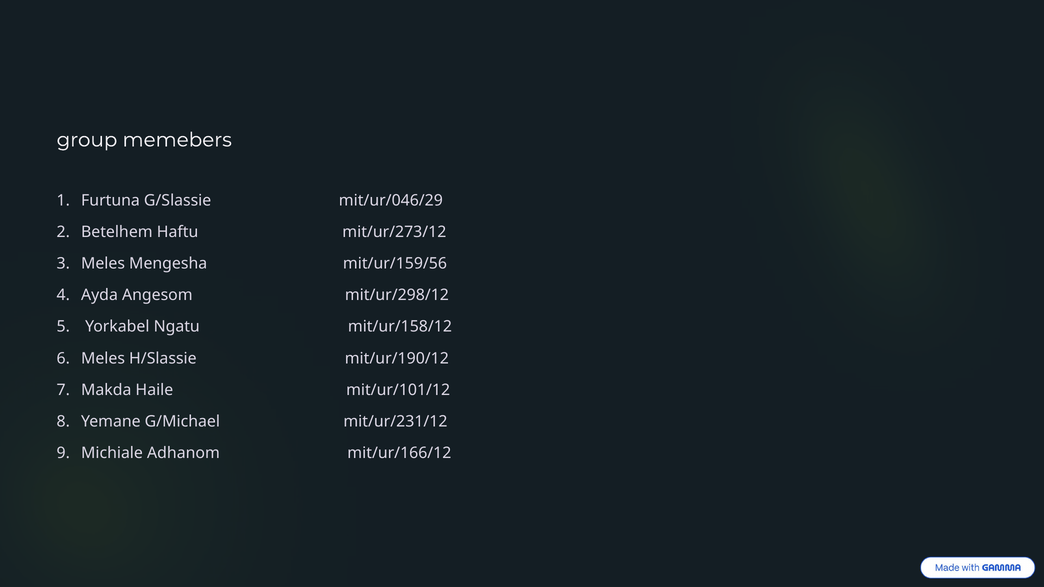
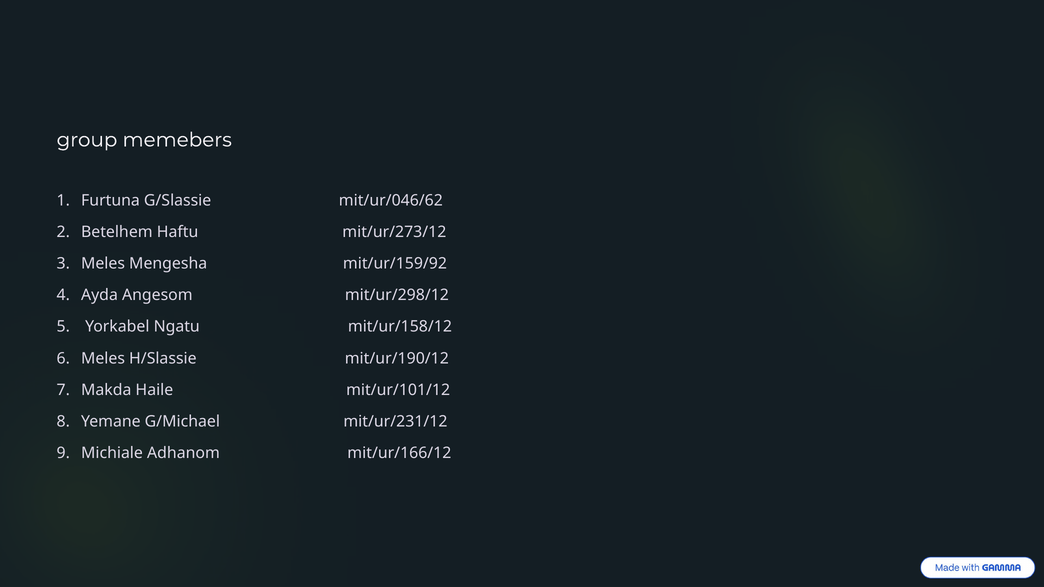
mit/ur/046/29: mit/ur/046/29 -> mit/ur/046/62 (391, 201)
mit/ur/159/56: mit/ur/159/56 -> mit/ur/159/92 (395, 264)
